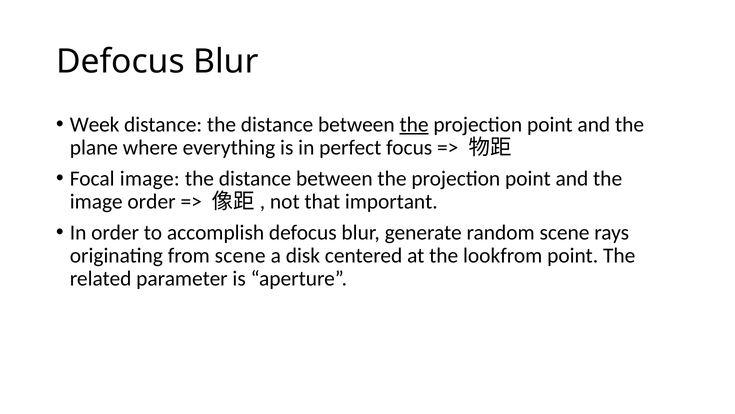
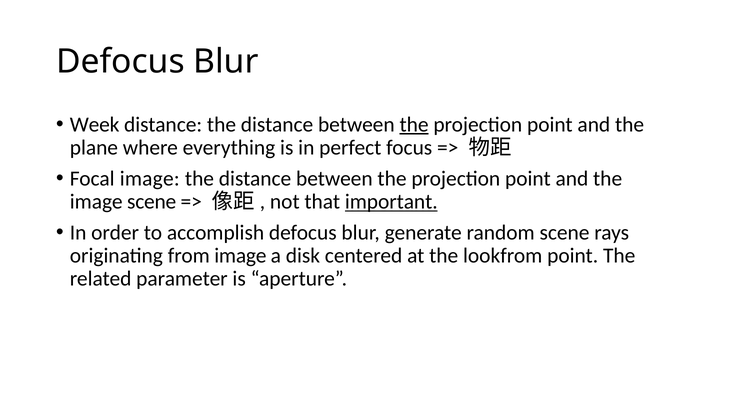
image order: order -> scene (152, 201)
important underline: none -> present (391, 201)
from scene: scene -> image (240, 255)
